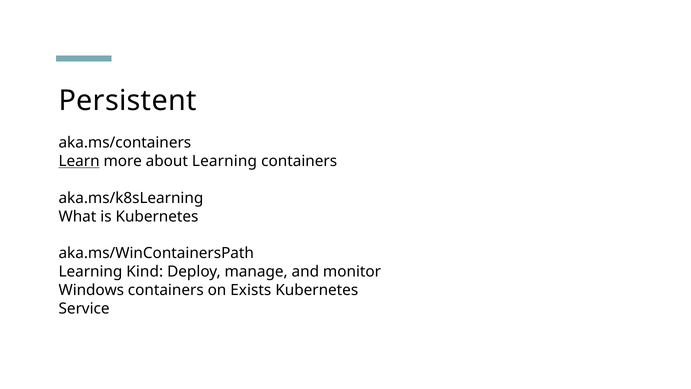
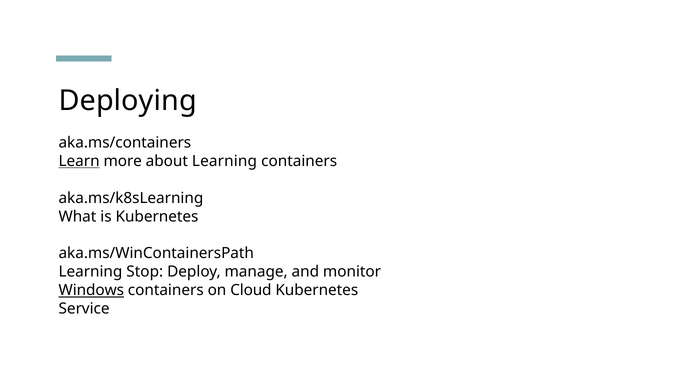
Persistent: Persistent -> Deploying (128, 100)
Kind: Kind -> Stop (145, 272)
Windows underline: none -> present (91, 290)
Exists: Exists -> Cloud (251, 290)
